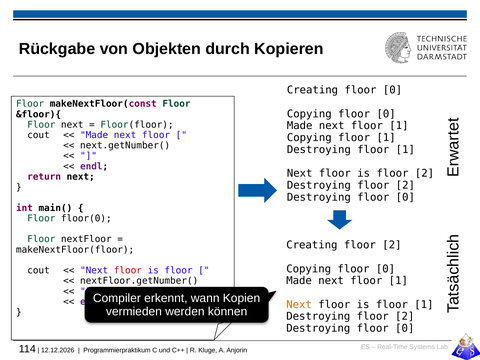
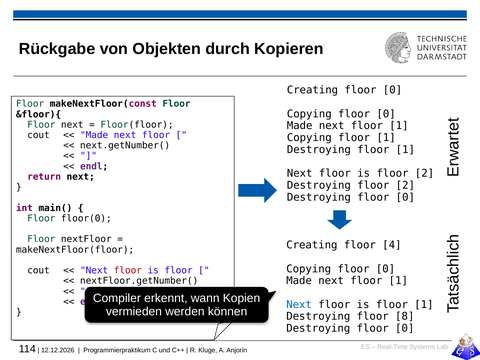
Creating floor 2: 2 -> 4 (392, 245)
Next colour: orange -> blue (299, 305)
2: 2 -> 8 (405, 316)
